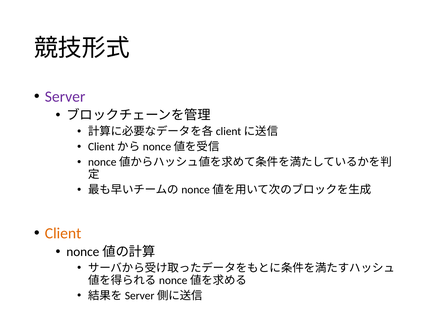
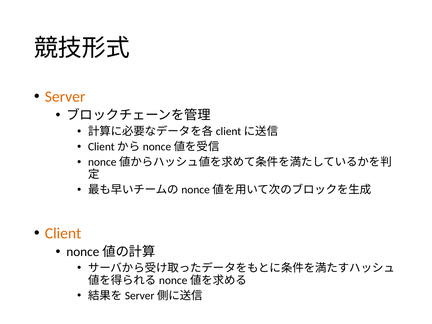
Server colour: purple -> orange (65, 97)
